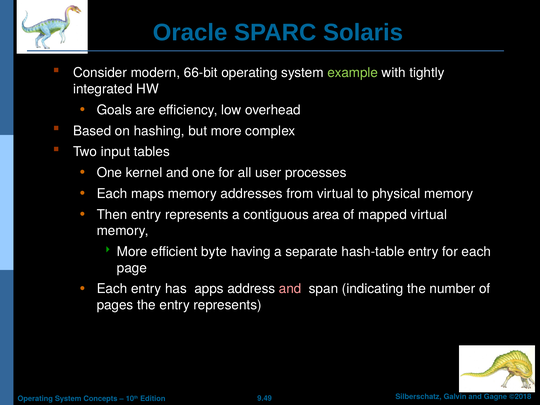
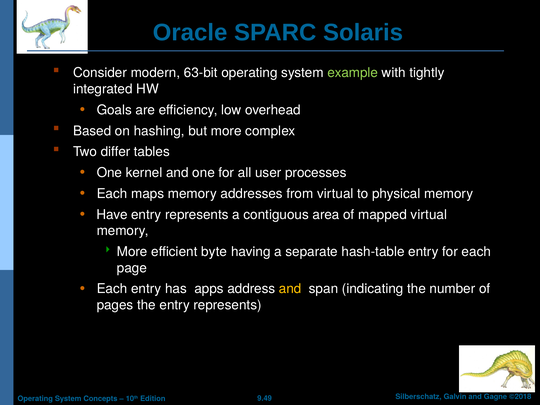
66-bit: 66-bit -> 63-bit (201, 73)
input: input -> differ (116, 152)
Then: Then -> Have (112, 215)
and colour: pink -> yellow (290, 289)
